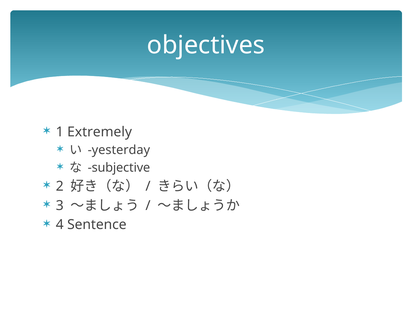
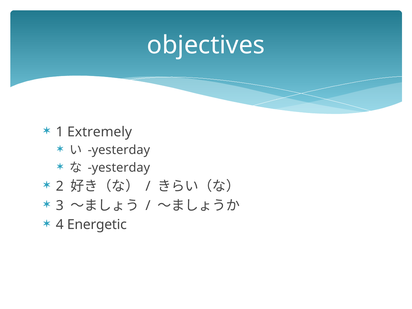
subjective: subjective -> yesterday (119, 168)
Sentence: Sentence -> Energetic (97, 225)
